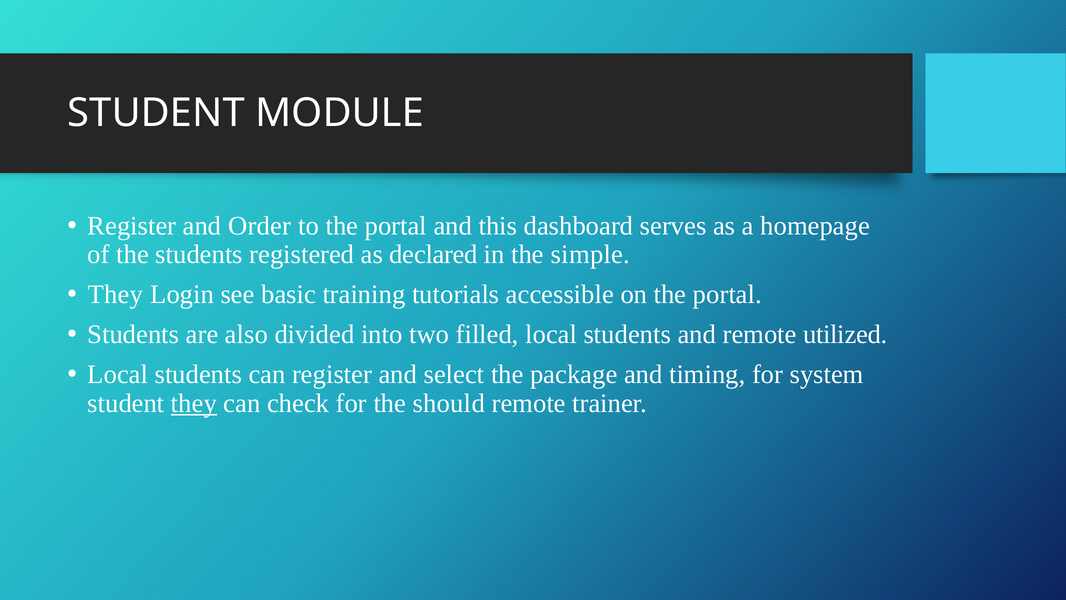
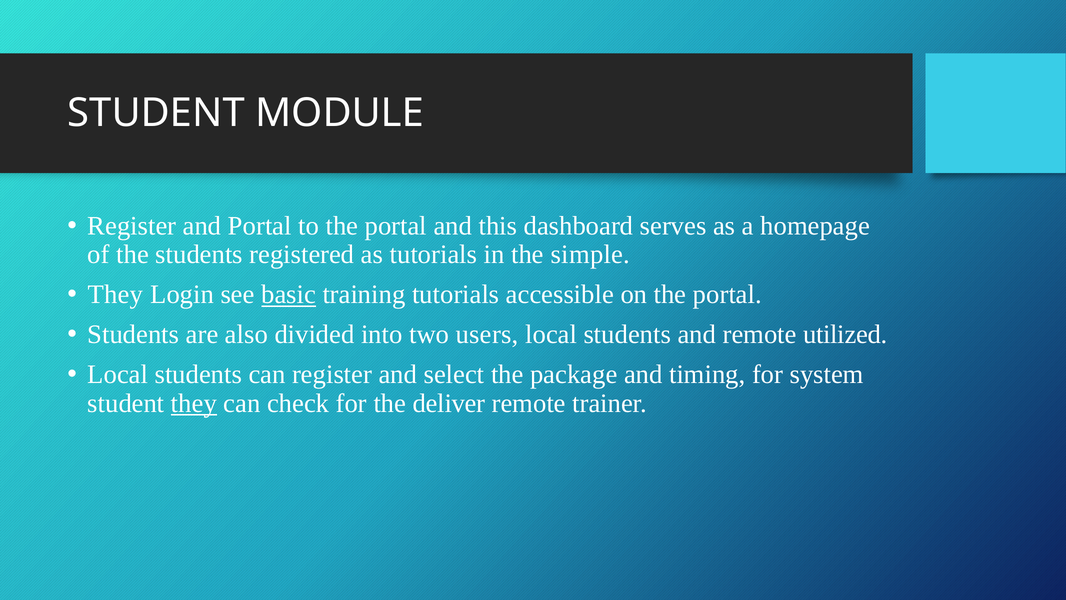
and Order: Order -> Portal (260, 226)
as declared: declared -> tutorials (433, 255)
basic underline: none -> present (289, 294)
filled: filled -> users (487, 334)
should: should -> deliver (449, 403)
